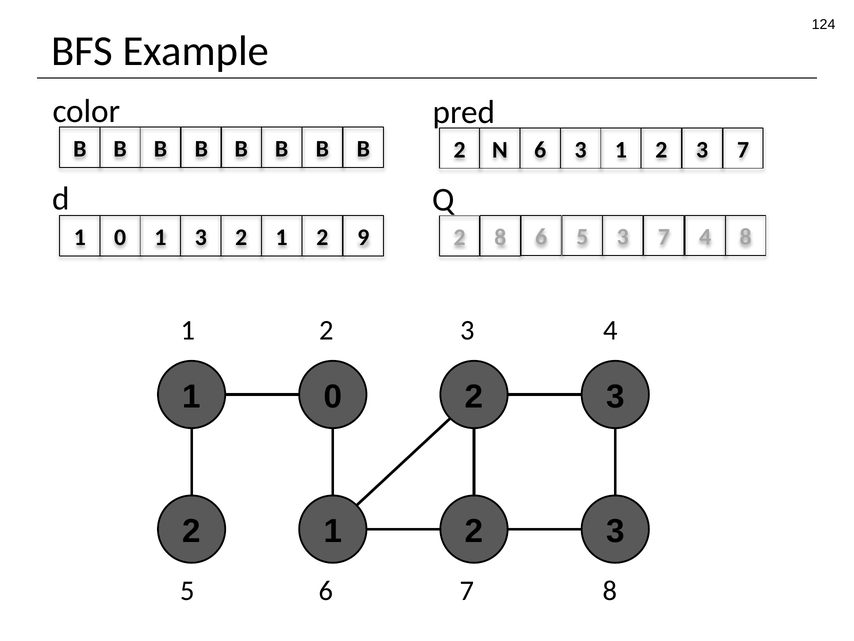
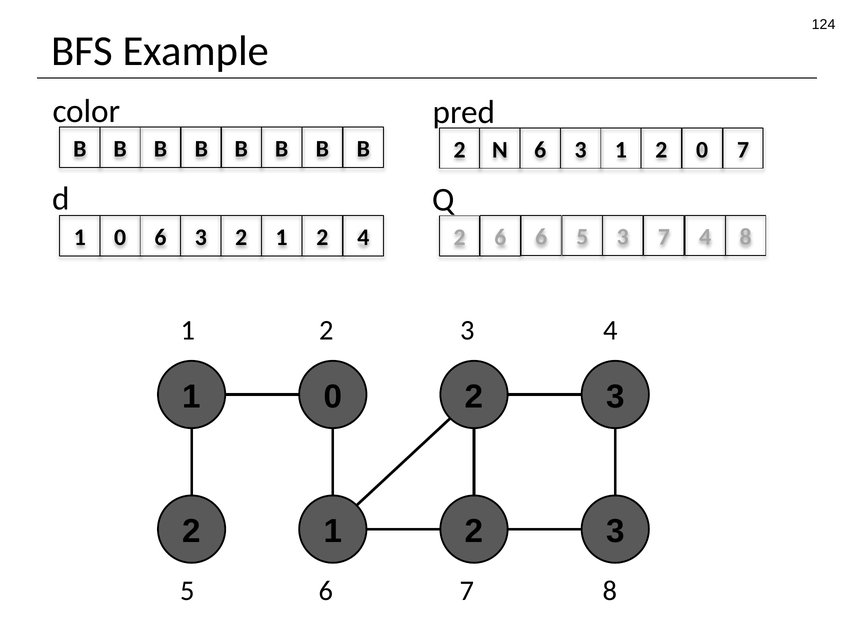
3 1 2 3: 3 -> 0 (702, 150)
0 1: 1 -> 6 (160, 237)
2 9: 9 -> 4 (363, 237)
2 8: 8 -> 6 (500, 237)
